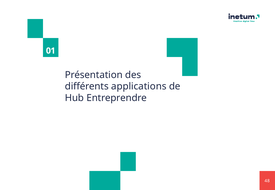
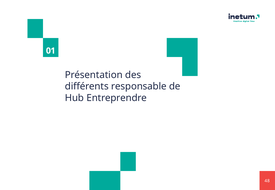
applications: applications -> responsable (139, 87)
